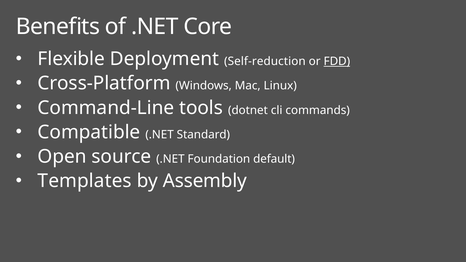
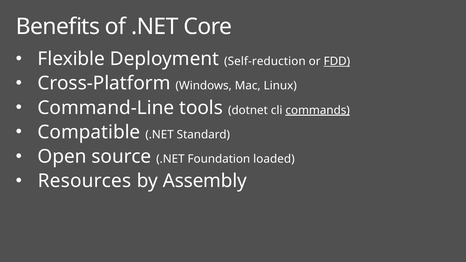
commands underline: none -> present (318, 110)
default: default -> loaded (274, 159)
Templates: Templates -> Resources (85, 181)
